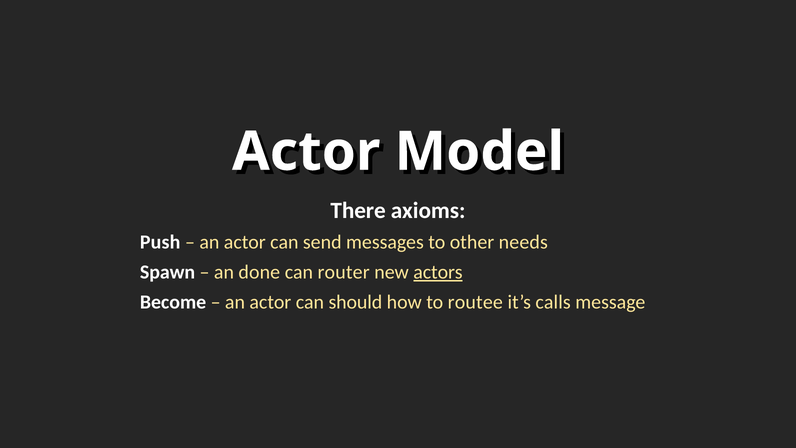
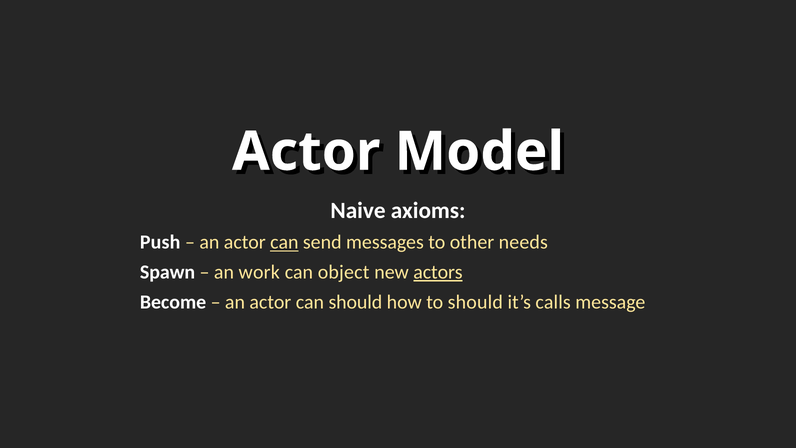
There: There -> Naive (358, 211)
can underline: none -> present (284, 242)
done: done -> work (259, 272)
router: router -> object (344, 272)
to routee: routee -> should (475, 302)
